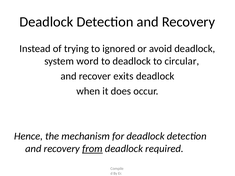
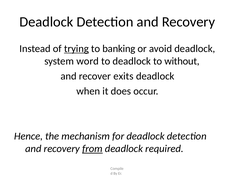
trying underline: none -> present (76, 49)
ignored: ignored -> banking (119, 49)
circular: circular -> without (182, 61)
